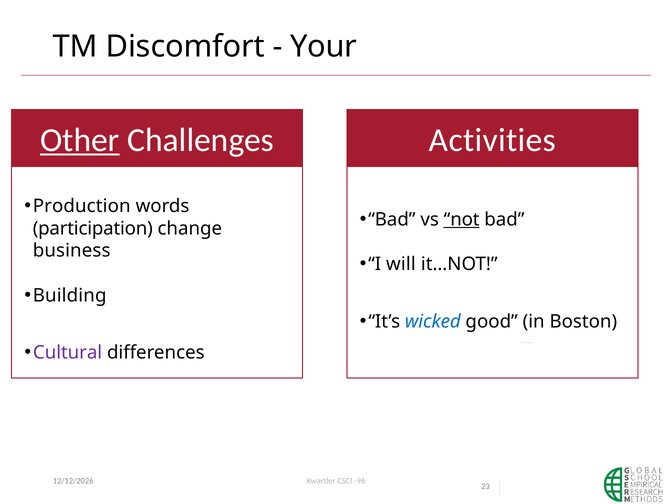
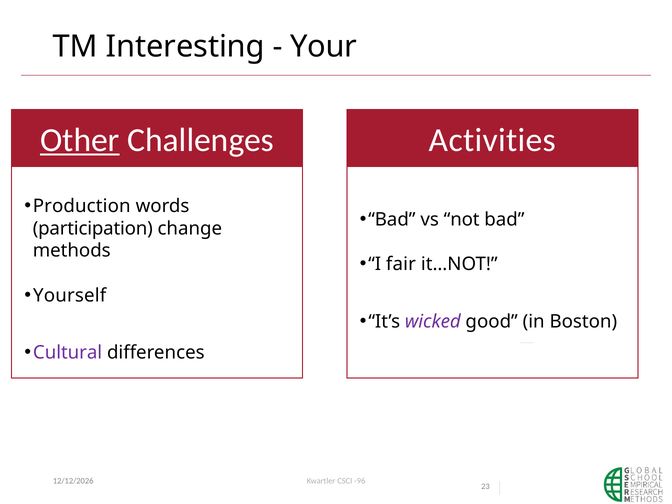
Discomfort: Discomfort -> Interesting (185, 47)
not underline: present -> none (462, 220)
business: business -> methods (72, 251)
will: will -> fair (401, 264)
Building: Building -> Yourself (70, 296)
wicked colour: blue -> purple (433, 321)
